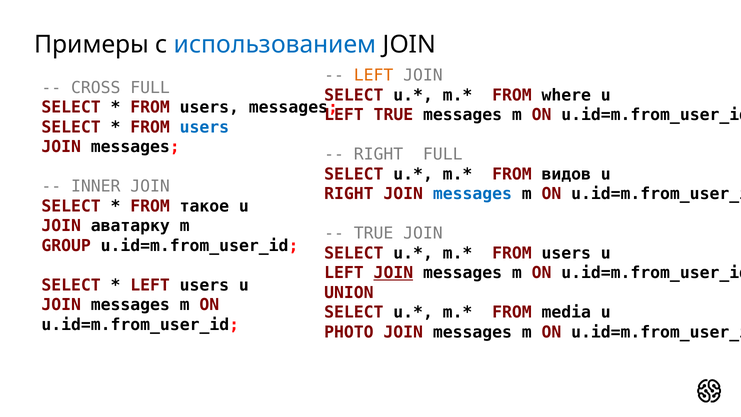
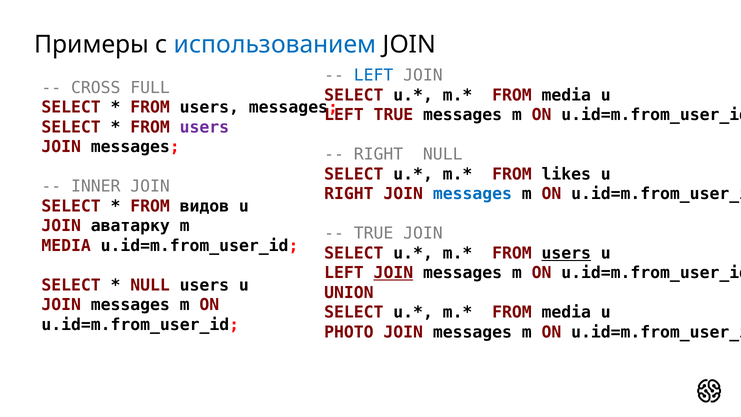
LEFT colour: orange -> blue (374, 75)
where: where -> media (566, 95)
users colour: blue -> purple (204, 127)
RIGHT FULL: FULL -> NULL (443, 154)
видов: видов -> likes (566, 174)
такое: такое -> видов (204, 206)
GROUP: GROUP -> MEDIA (66, 246)
users underline: none -> present (566, 253)
LEFT: LEFT -> NULL (150, 285)
